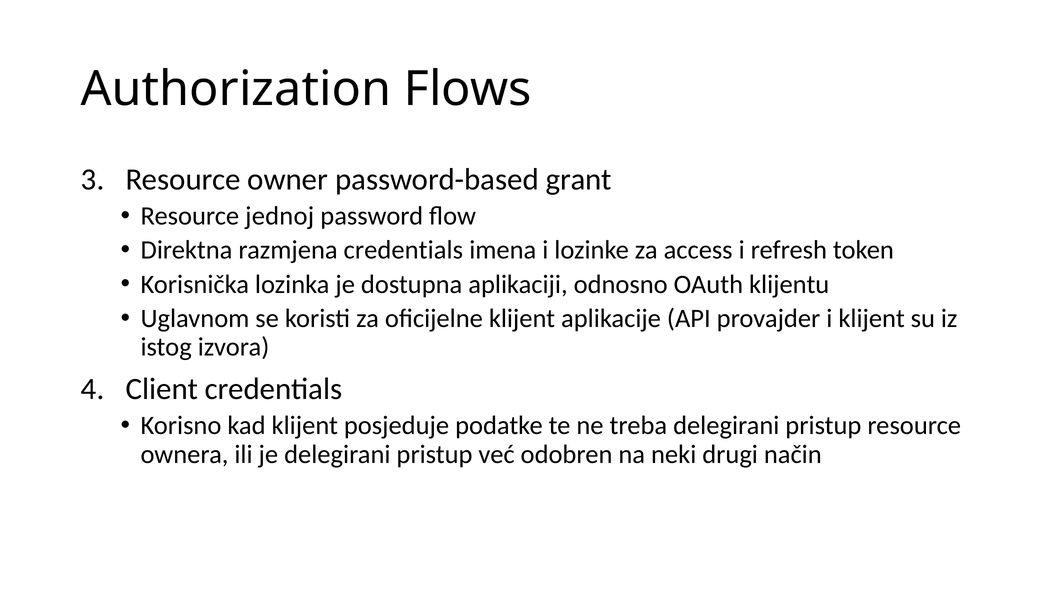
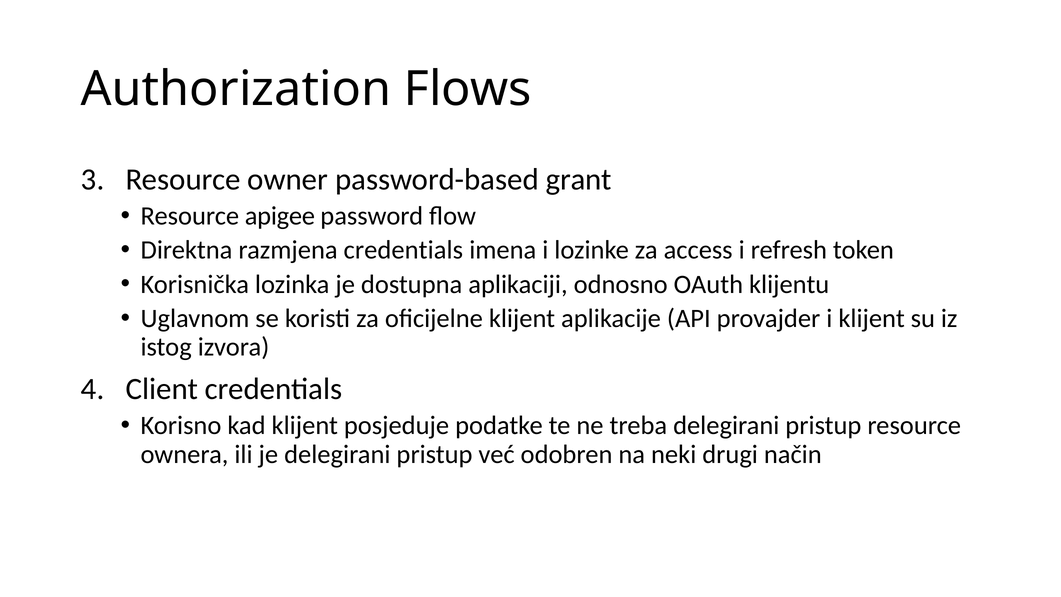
jednoj: jednoj -> apigee (280, 216)
